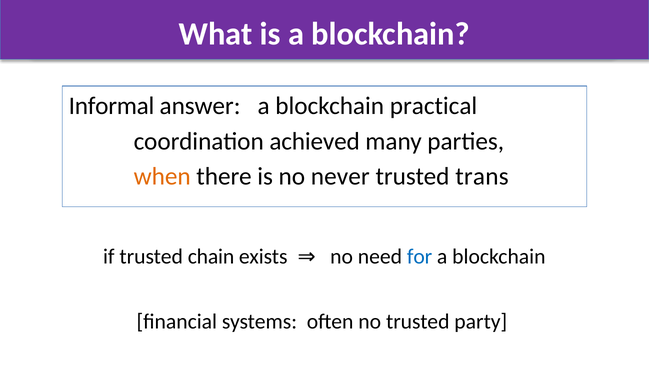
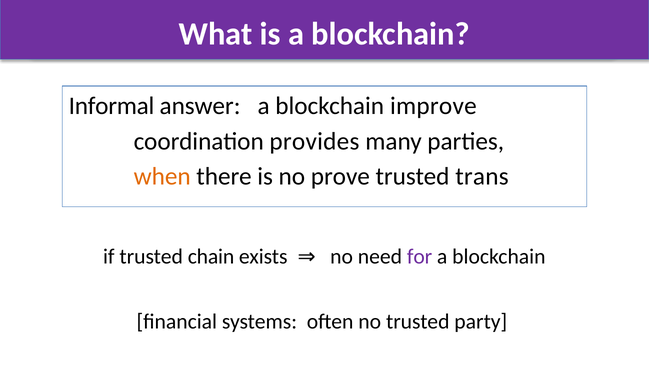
practical: practical -> improve (433, 106)
achieved: achieved -> provides (314, 141)
never: never -> prove (340, 177)
for colour: blue -> purple (420, 257)
